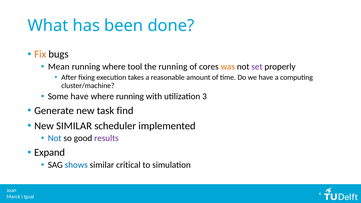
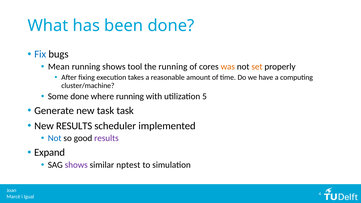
Fix colour: orange -> blue (40, 54)
running where: where -> shows (114, 67)
set colour: purple -> orange (257, 67)
Some have: have -> done (80, 96)
3: 3 -> 5 (205, 96)
task find: find -> task (125, 111)
New SIMILAR: SIMILAR -> RESULTS (74, 126)
shows colour: blue -> purple (76, 165)
critical: critical -> nptest (128, 165)
